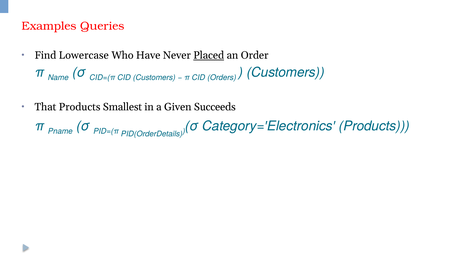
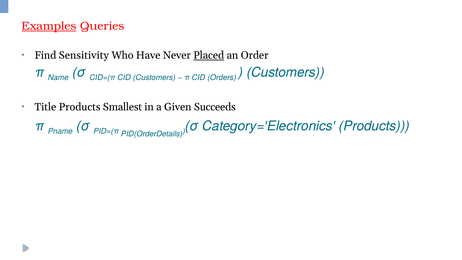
Examples underline: none -> present (49, 26)
Lowercase: Lowercase -> Sensitivity (84, 55)
That: That -> Title (45, 107)
